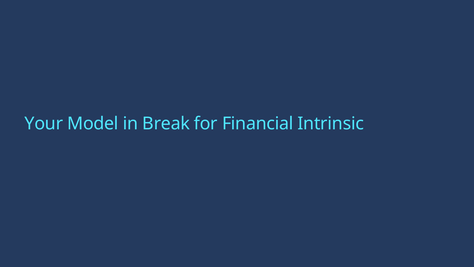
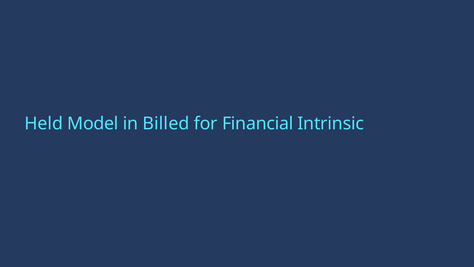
Your: Your -> Held (44, 124)
Break: Break -> Billed (166, 124)
